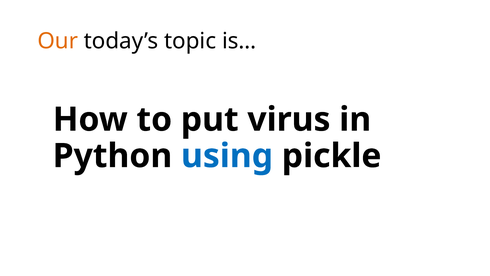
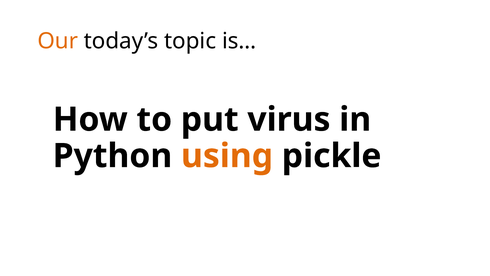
using colour: blue -> orange (227, 156)
